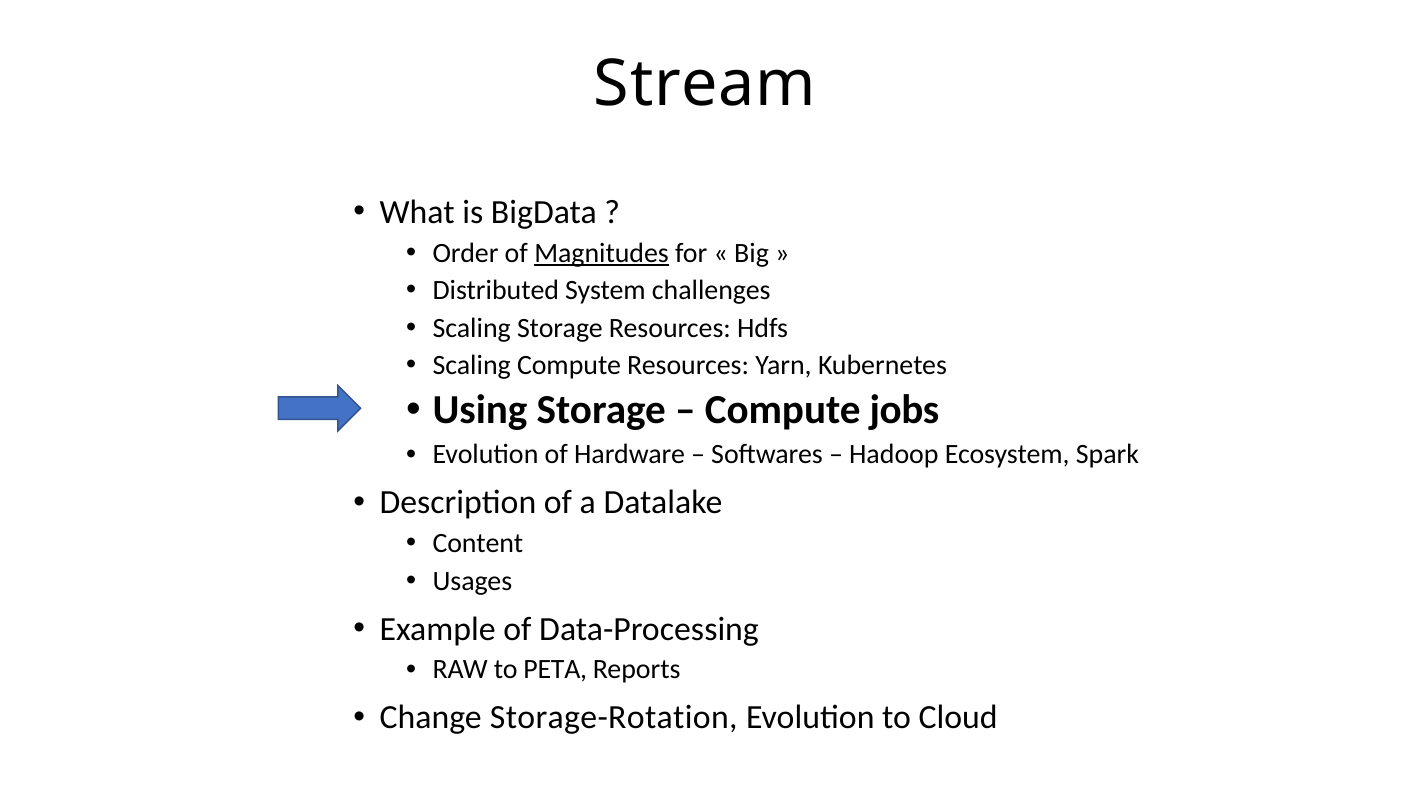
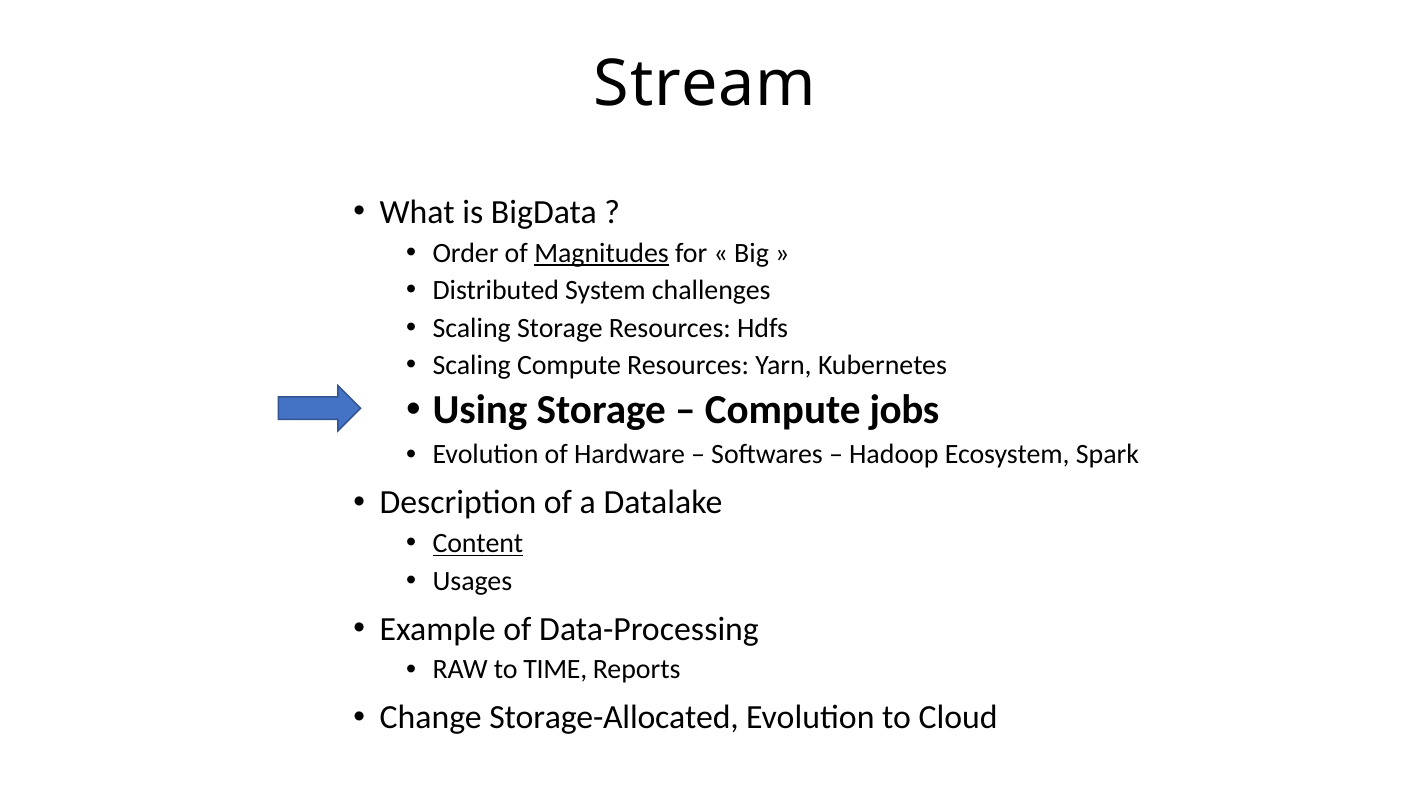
Content underline: none -> present (478, 543)
PETA: PETA -> TIME (555, 669)
Storage-Rotation: Storage-Rotation -> Storage-Allocated (614, 717)
